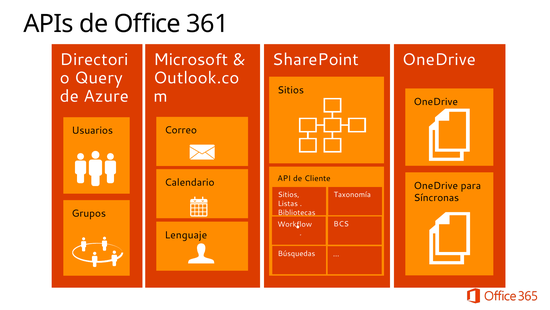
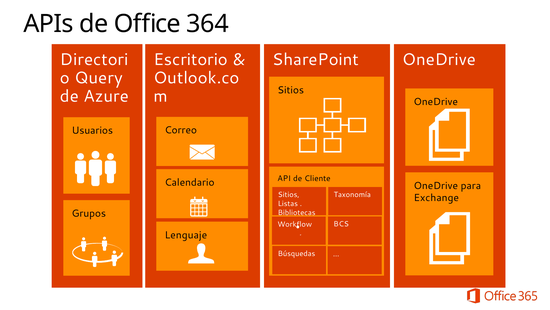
361: 361 -> 364 (207, 24)
Microsoft: Microsoft -> Escritorio (191, 60)
Síncronas: Síncronas -> Exchange (436, 198)
